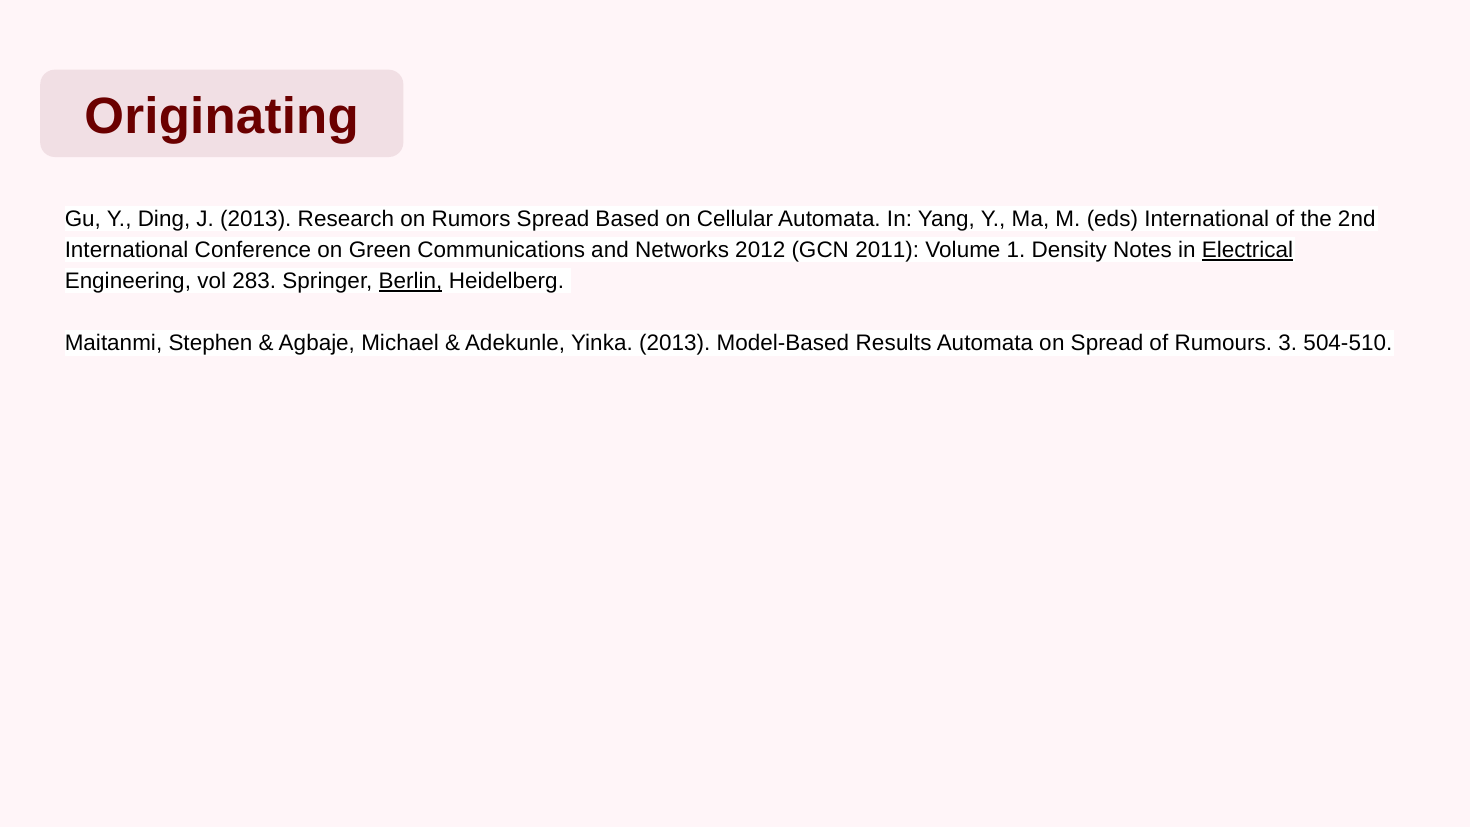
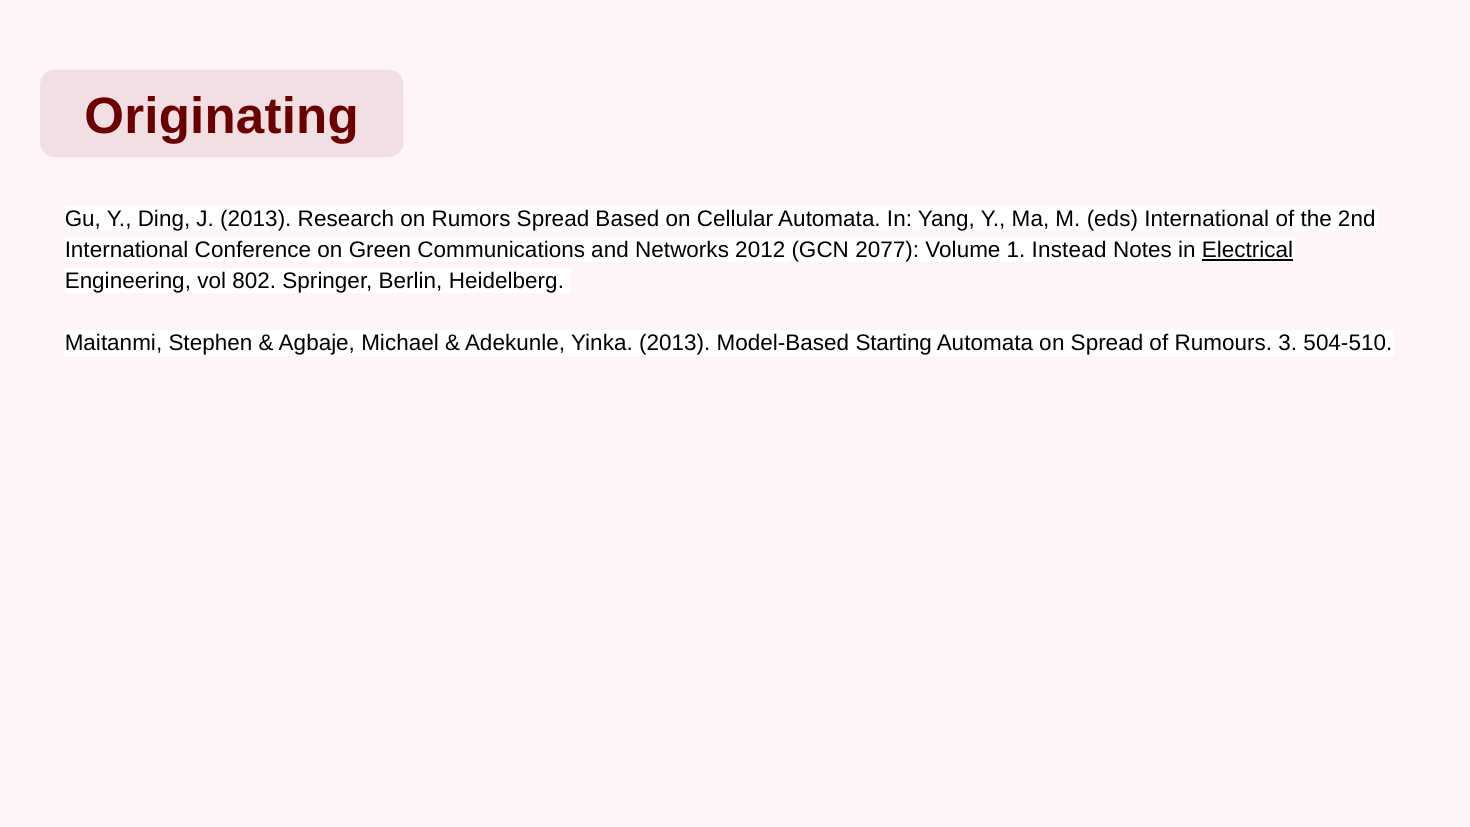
2011: 2011 -> 2077 (887, 250)
Density: Density -> Instead (1069, 250)
283: 283 -> 802 (254, 281)
Berlin underline: present -> none (411, 281)
Results: Results -> Starting (894, 343)
